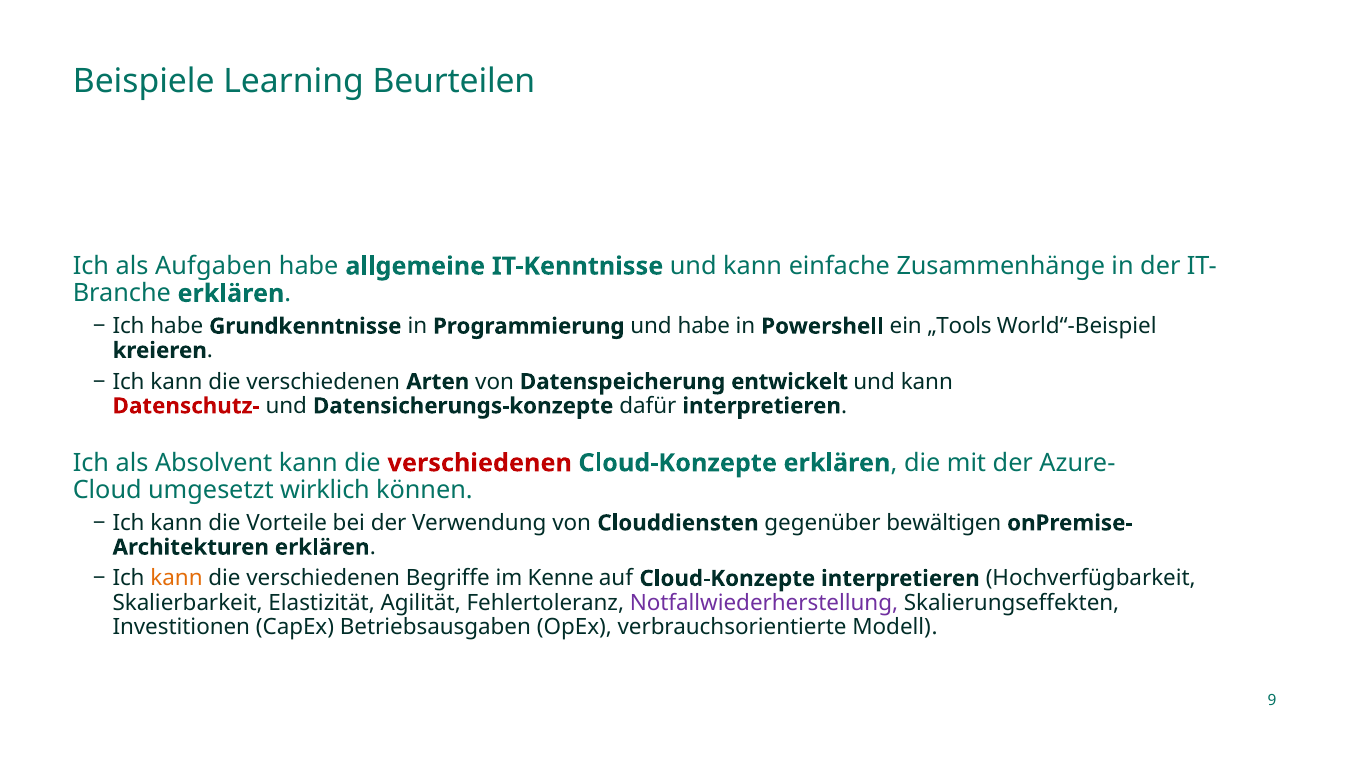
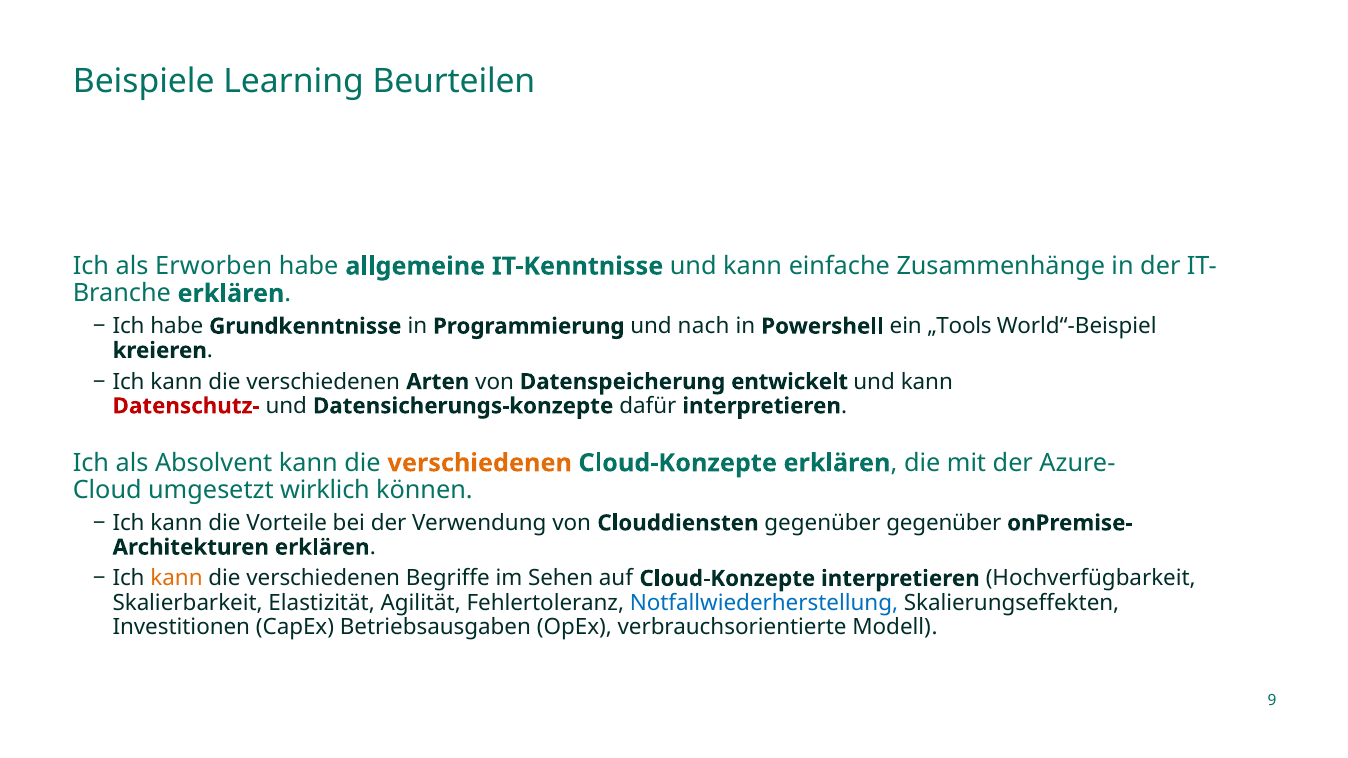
Aufgaben: Aufgaben -> Erworben (214, 266)
und habe: habe -> nach (704, 326)
verschiedenen colour: red -> orange (480, 463)
gegenüber bewältigen: bewältigen -> gegenüber (944, 523)
Kenne: Kenne -> Sehen (561, 579)
Notfallwiederherstellung colour: purple -> blue (764, 603)
